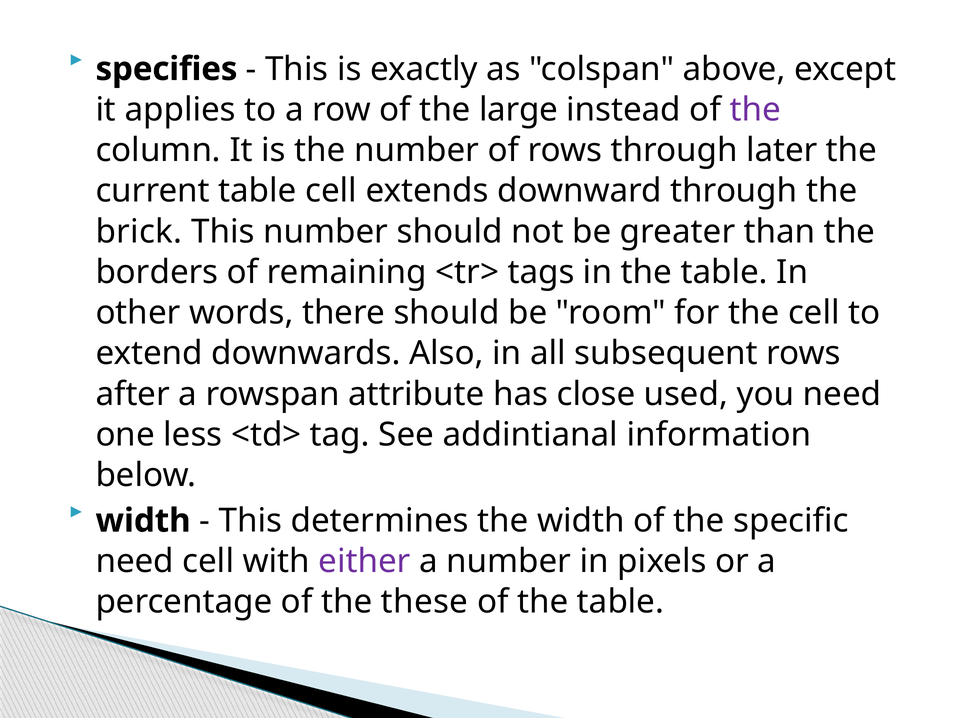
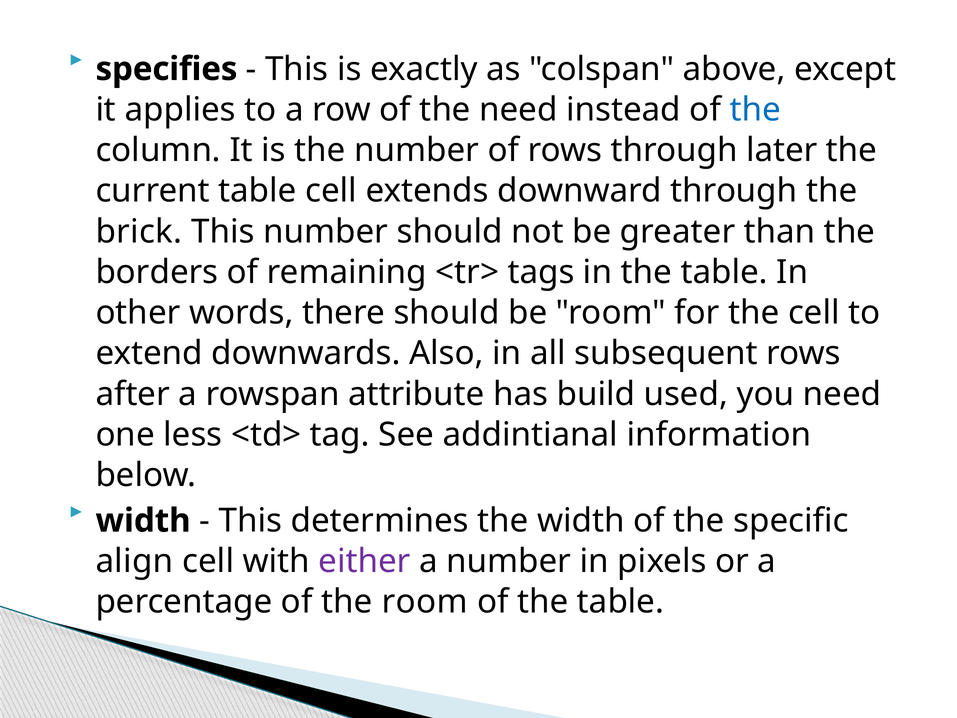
the large: large -> need (518, 110)
the colour: purple -> blue (755, 110)
close: close -> build (596, 394)
need: need -> align (135, 561)
the these: these -> room (425, 602)
